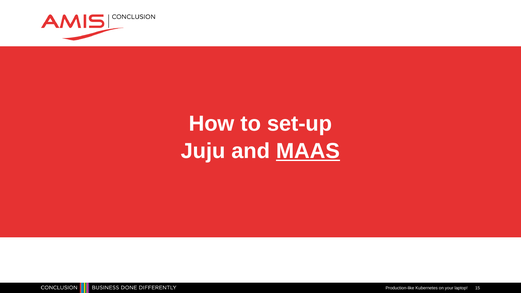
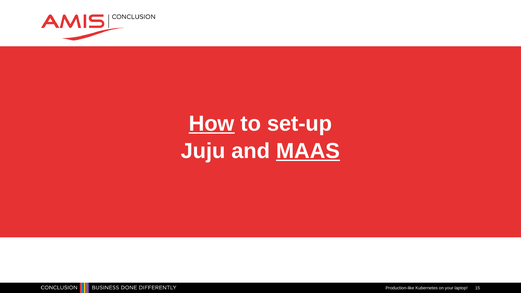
How underline: none -> present (212, 124)
